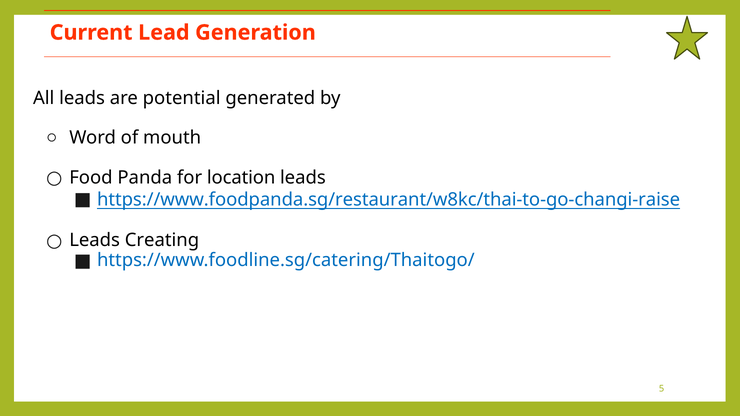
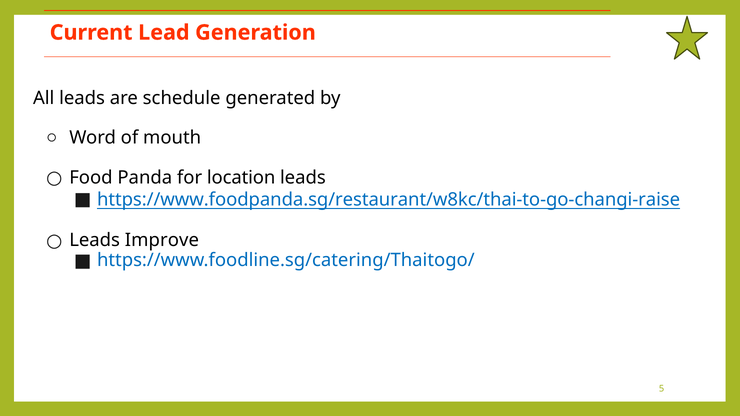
potential: potential -> schedule (182, 98)
Creating: Creating -> Improve (162, 241)
